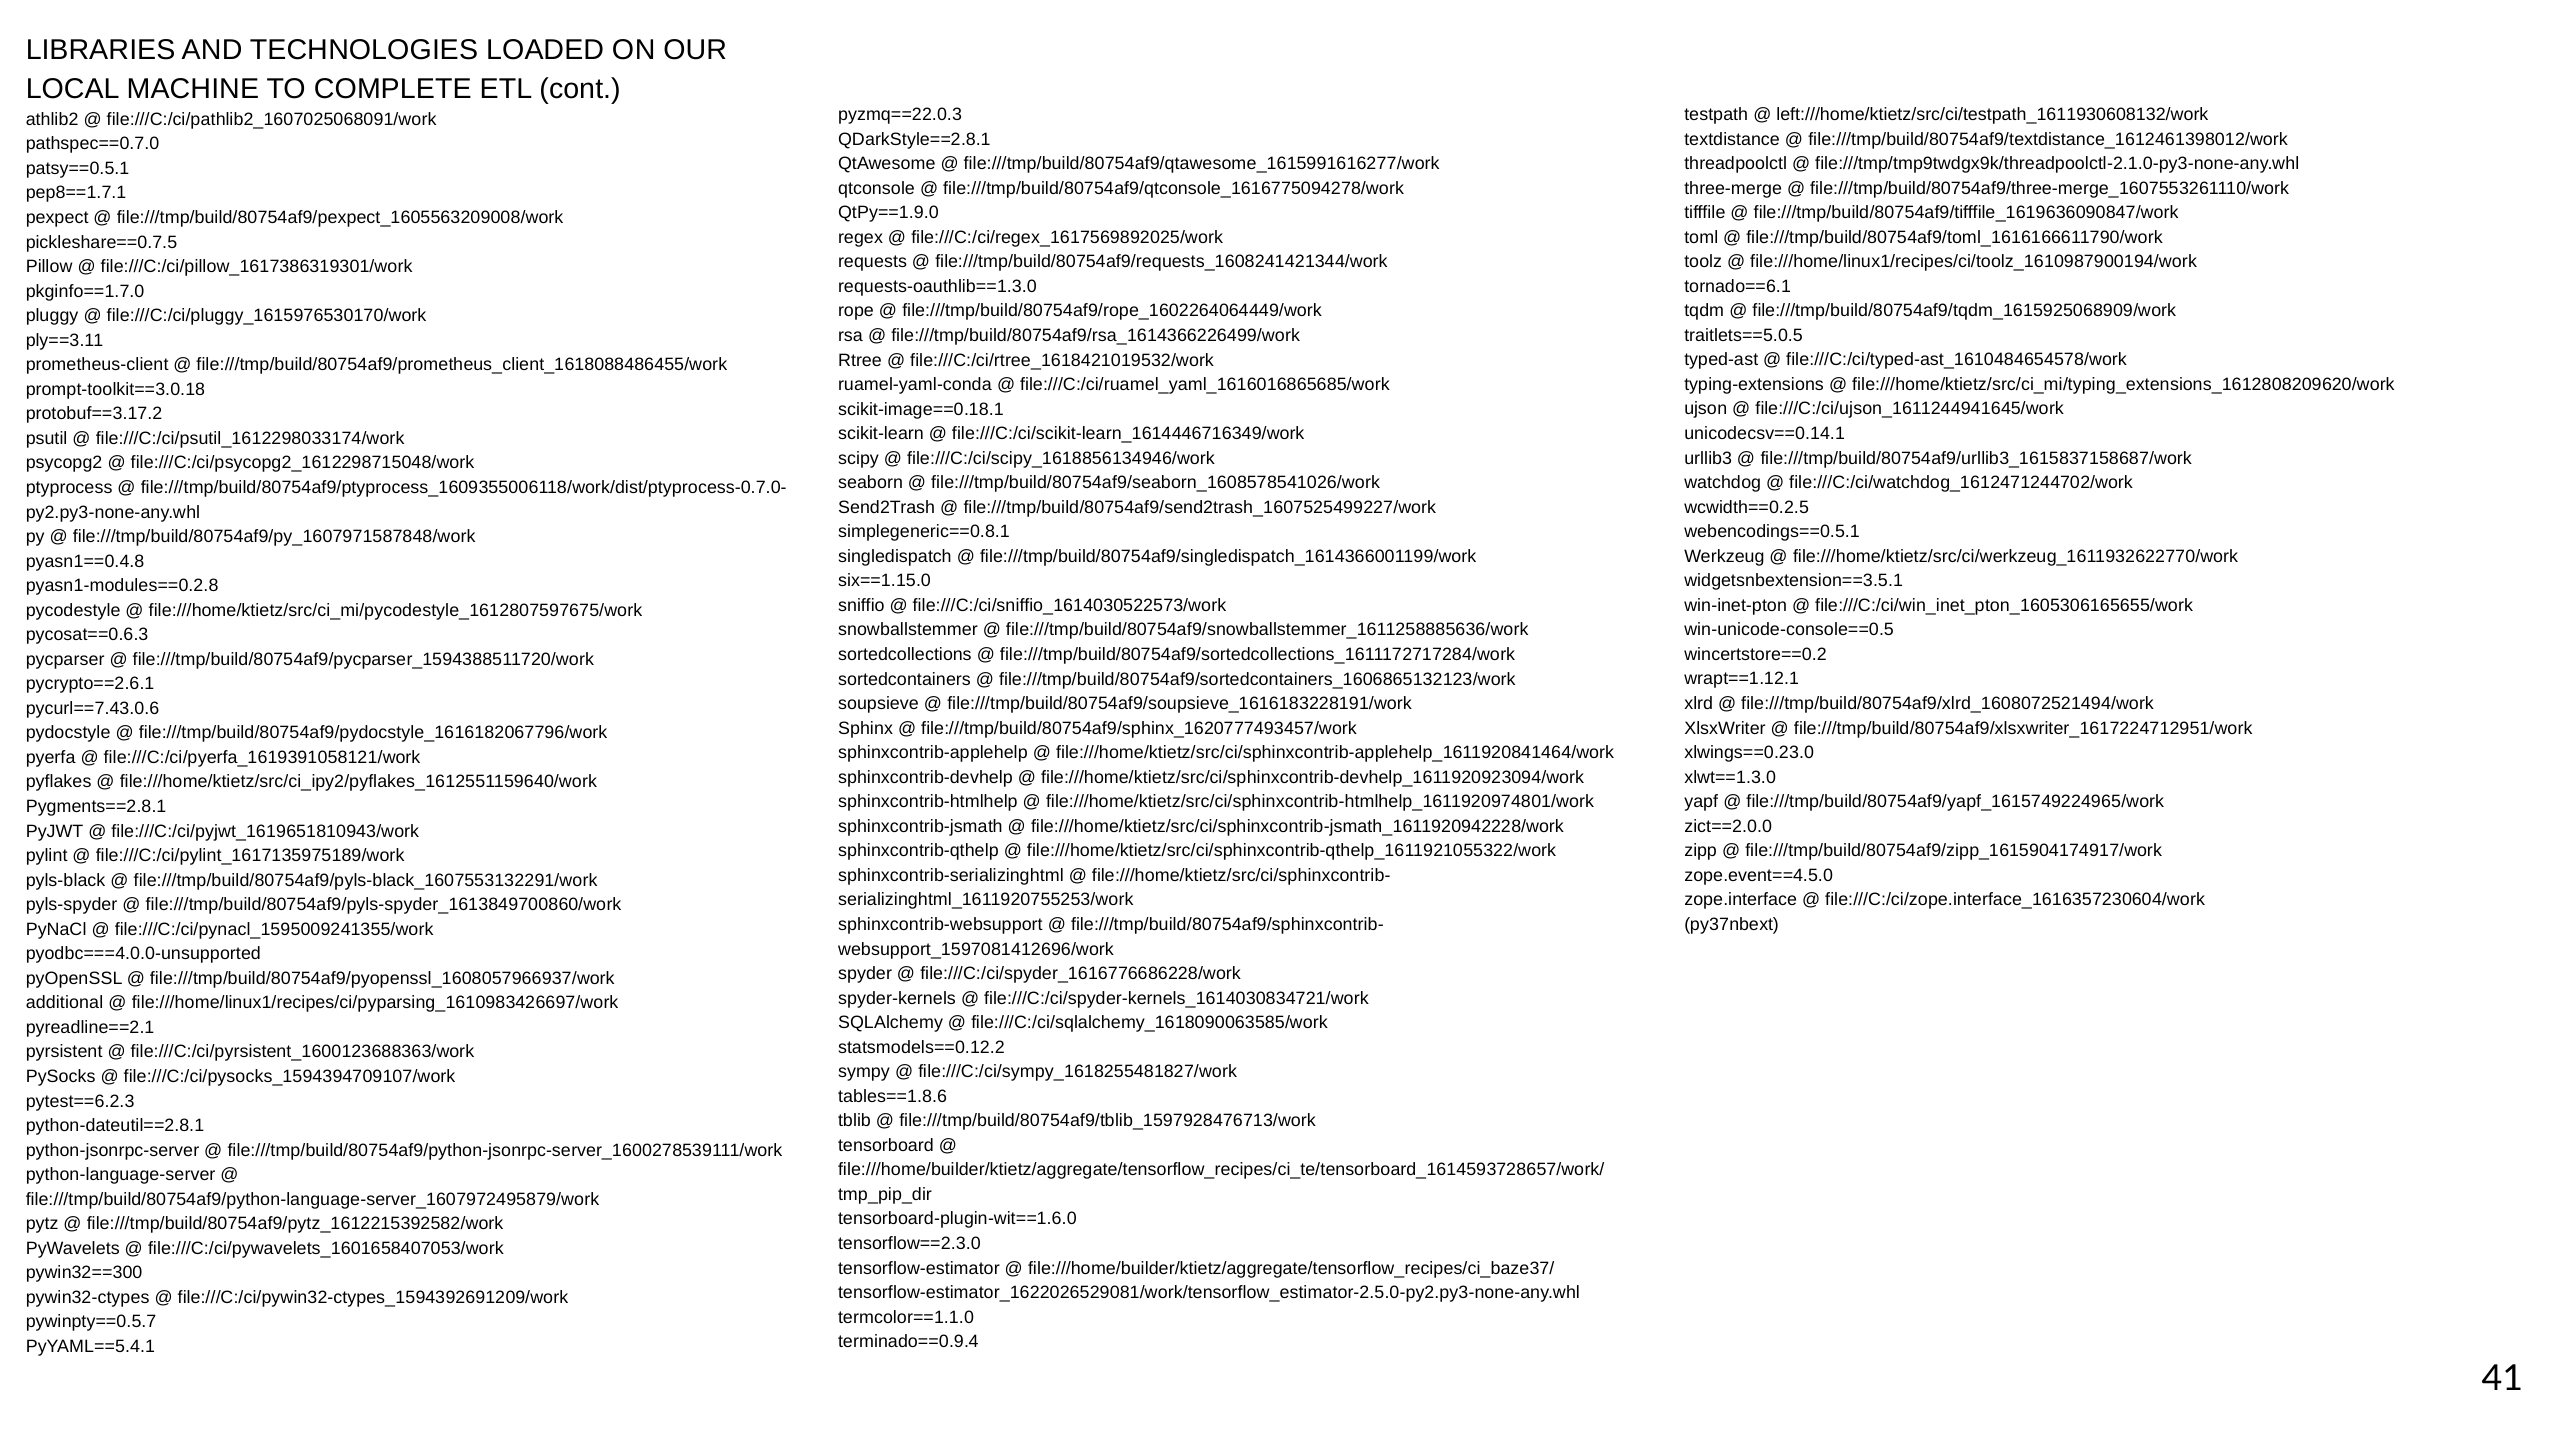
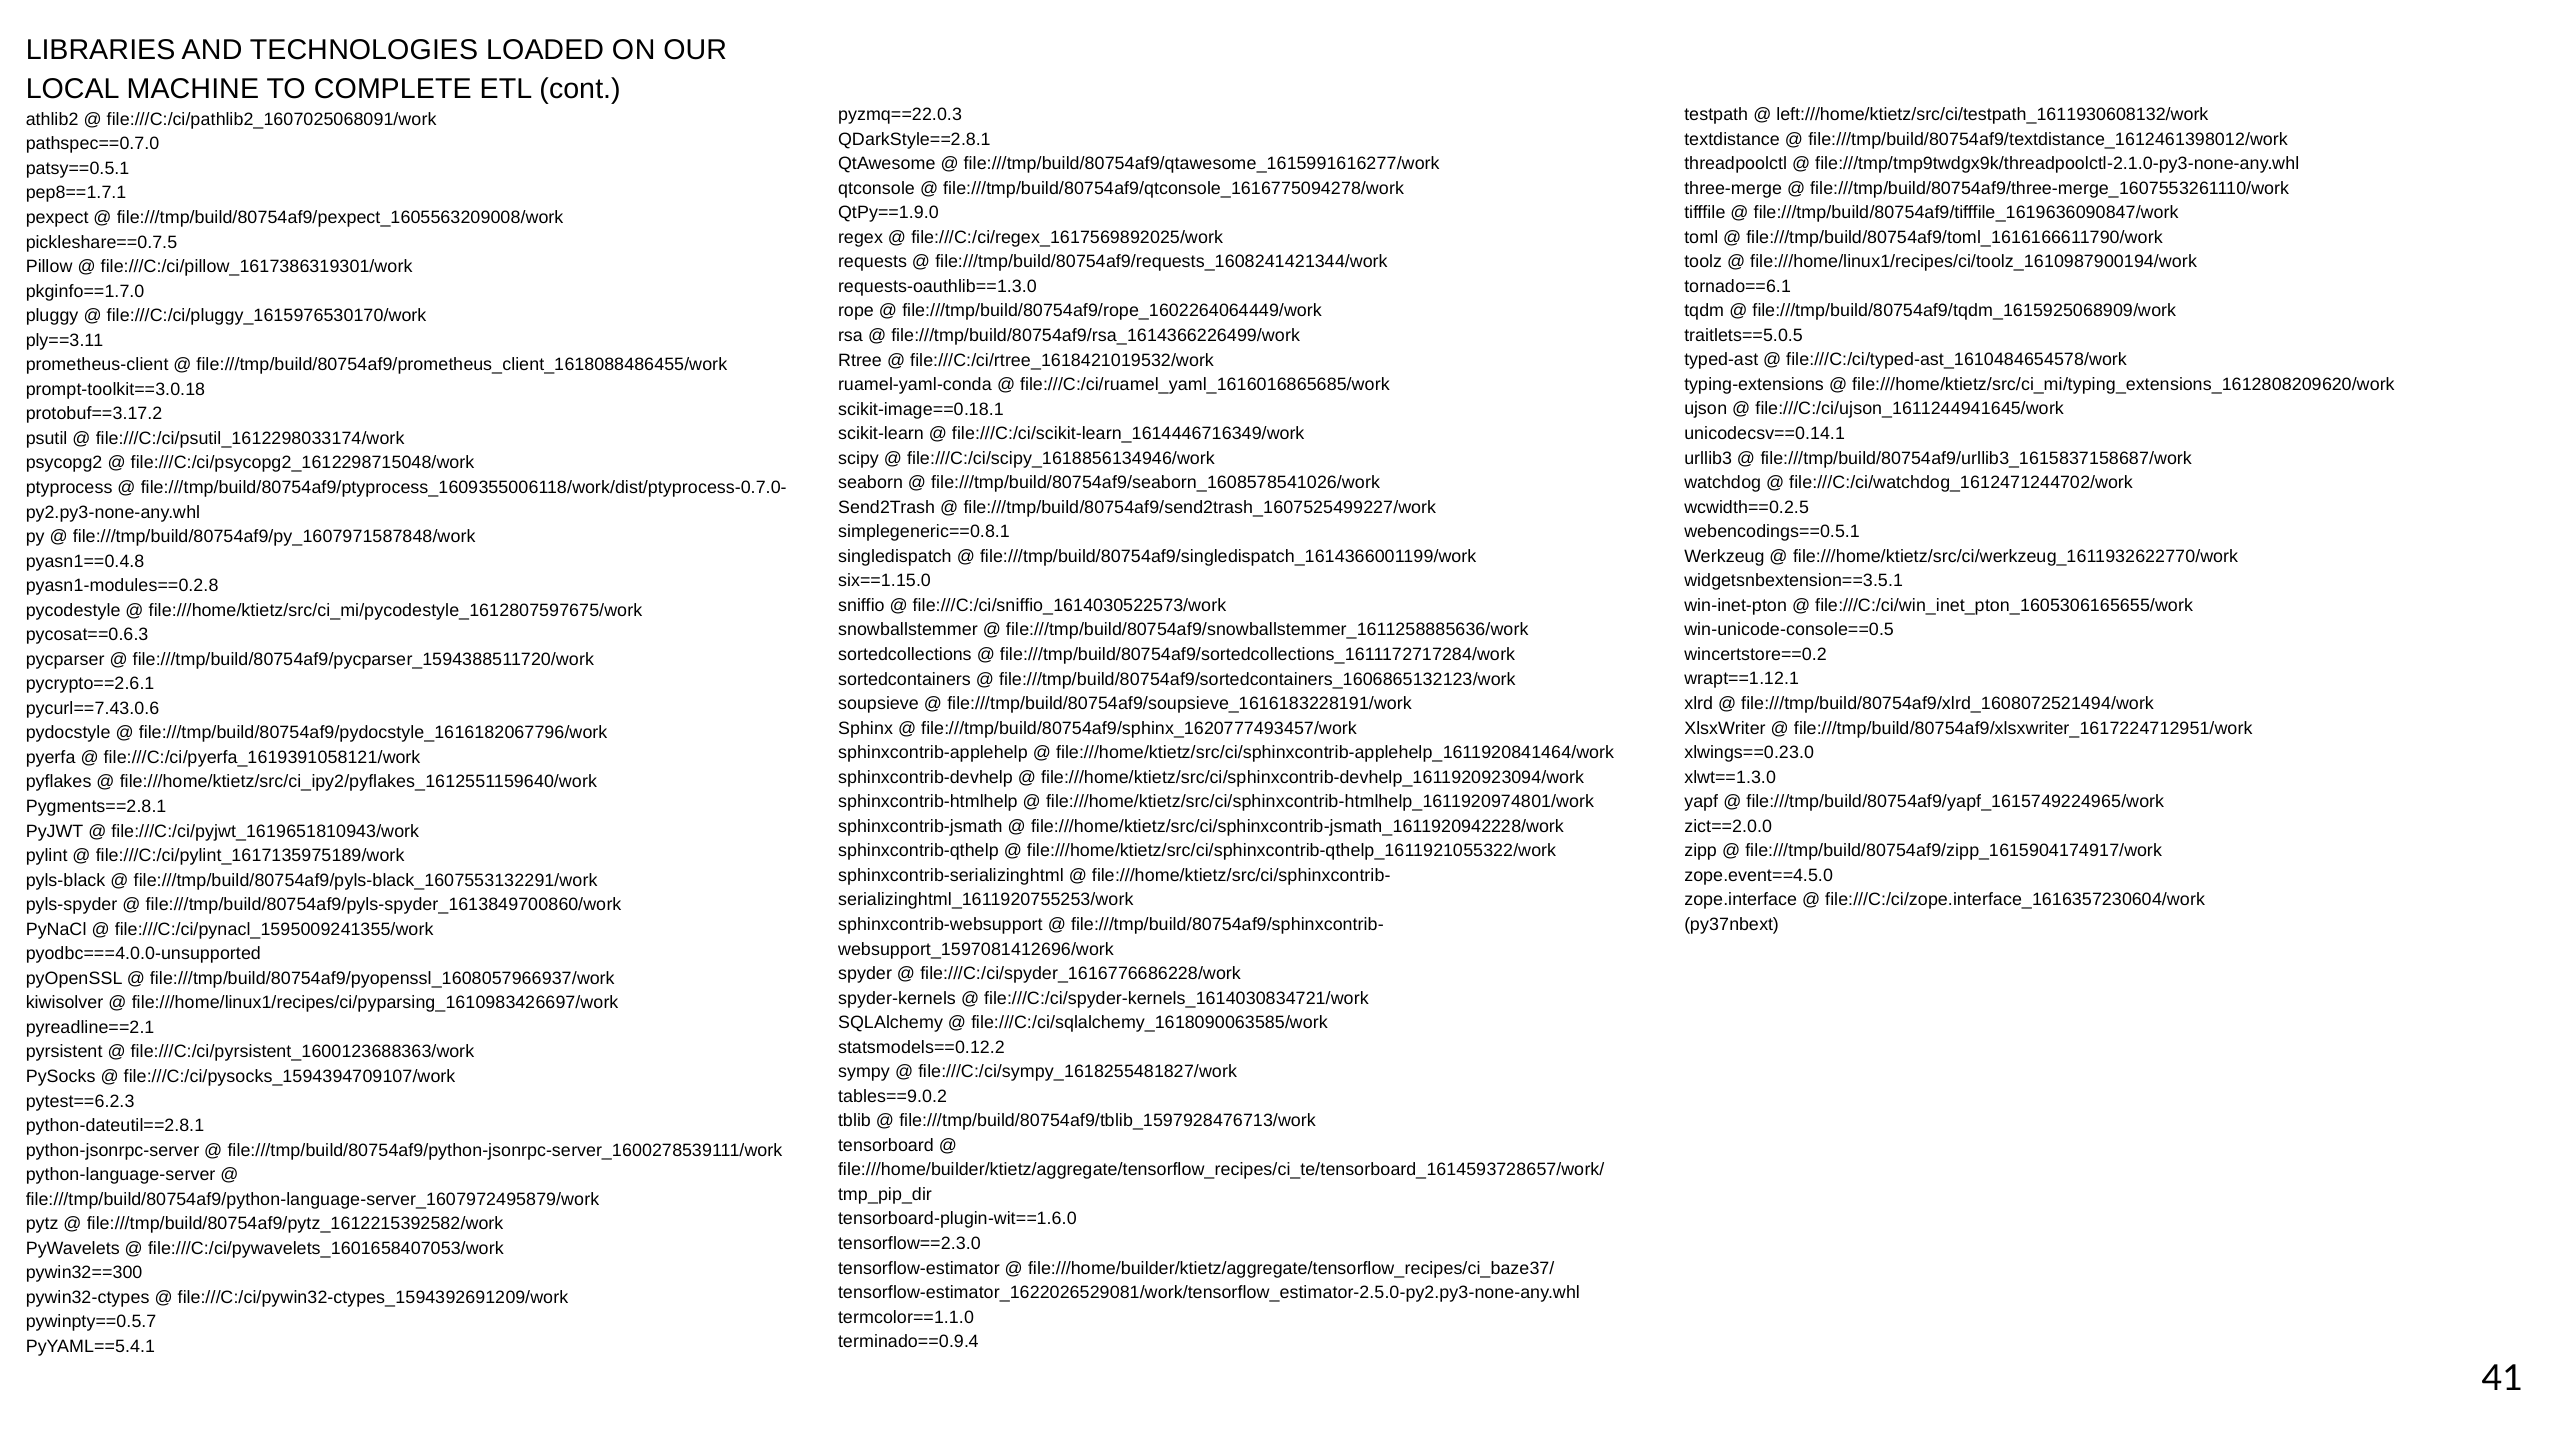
additional: additional -> kiwisolver (65, 1003)
tables==1.8.6: tables==1.8.6 -> tables==9.0.2 (893, 1096)
